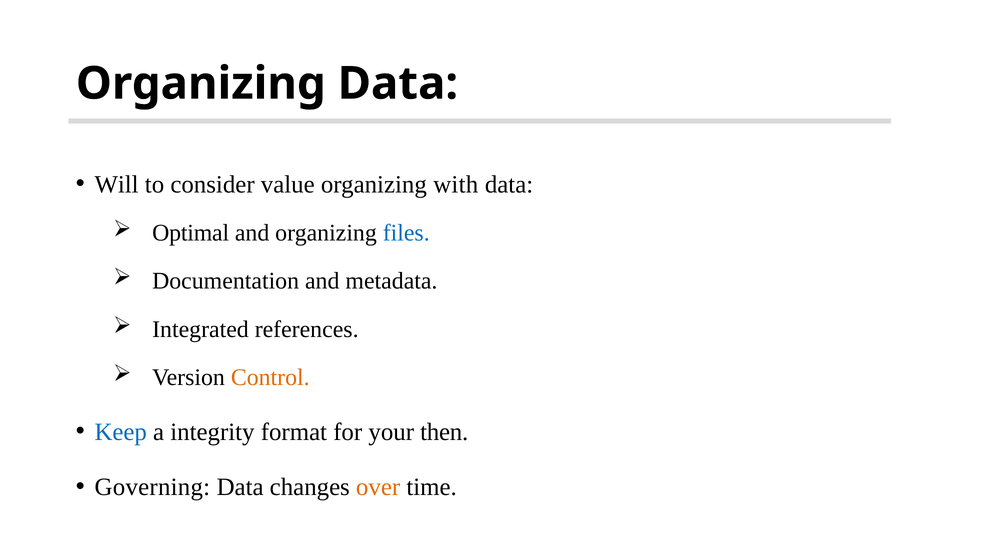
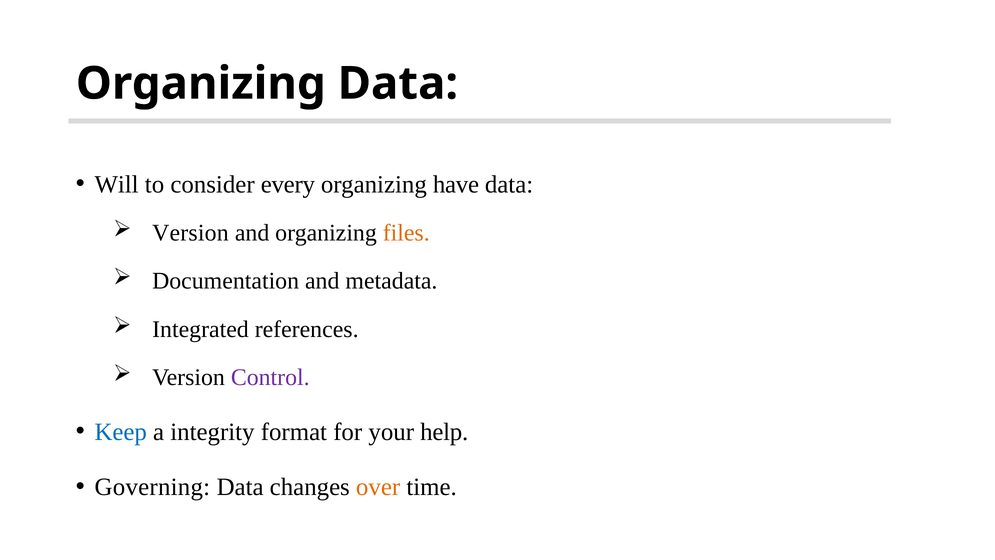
value: value -> every (288, 184)
with: with -> have (456, 184)
Optimal: Optimal -> Version (190, 233)
files colour: blue -> orange (406, 233)
Control colour: orange -> purple (270, 377)
then: then -> help (444, 432)
